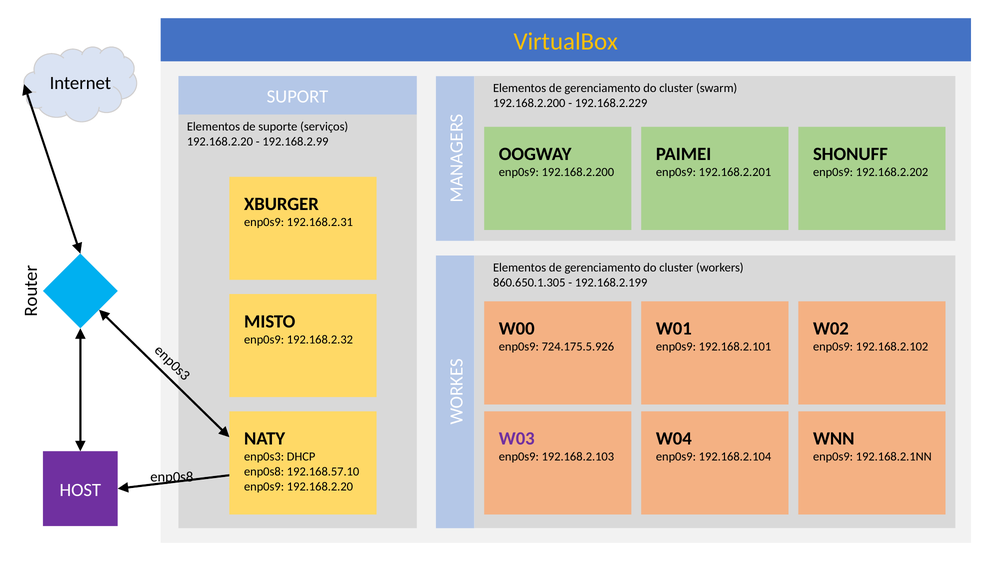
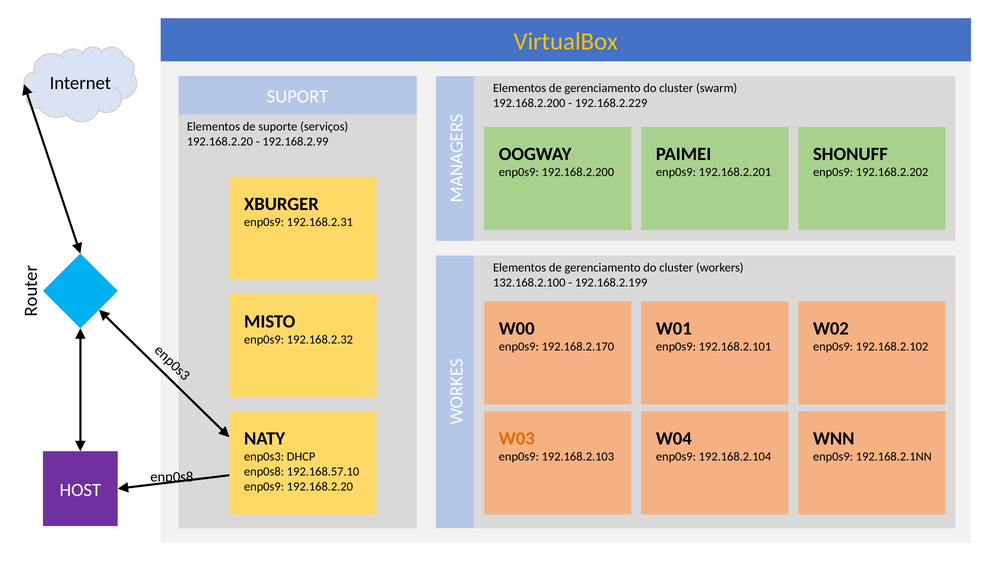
860.650.1.305: 860.650.1.305 -> 132.168.2.100 (529, 282)
724.175.5.926: 724.175.5.926 -> 192.168.2.170 (578, 347)
W03 colour: purple -> orange (517, 438)
